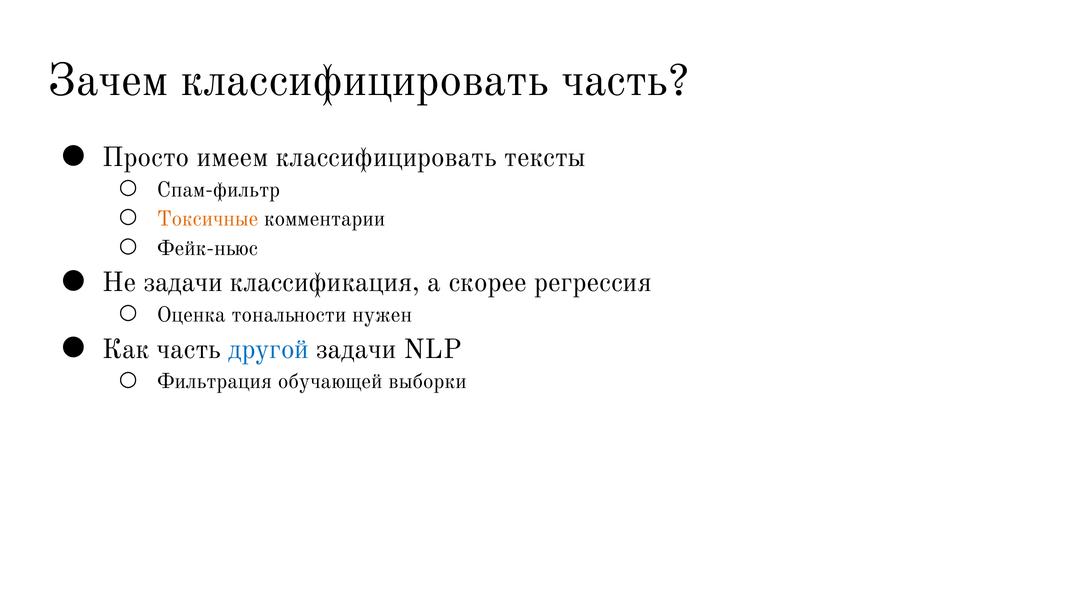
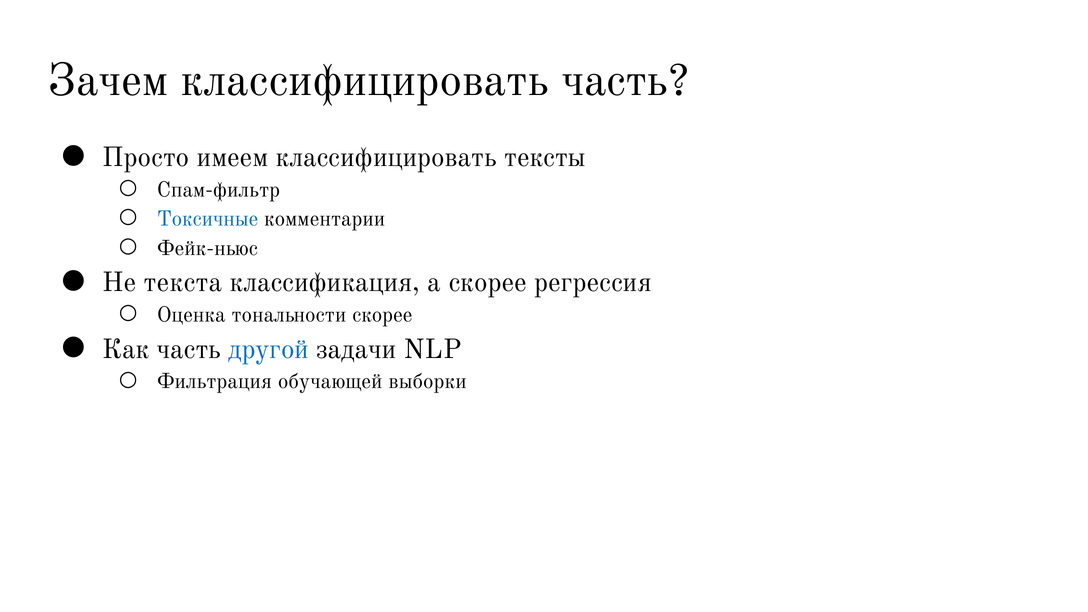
Токсичные colour: orange -> blue (208, 219)
Не задачи: задачи -> текста (183, 282)
тональности нужен: нужен -> скорее (382, 315)
